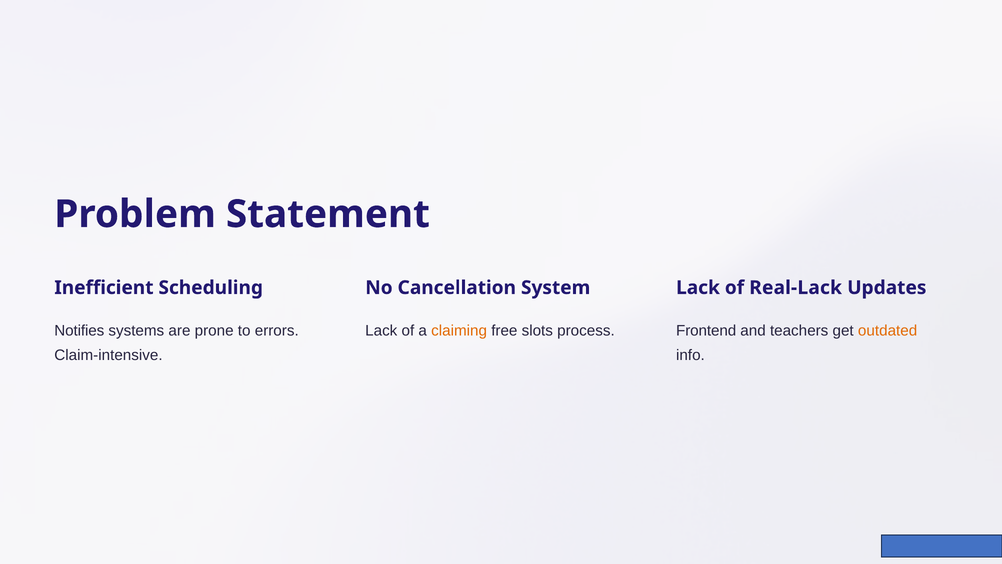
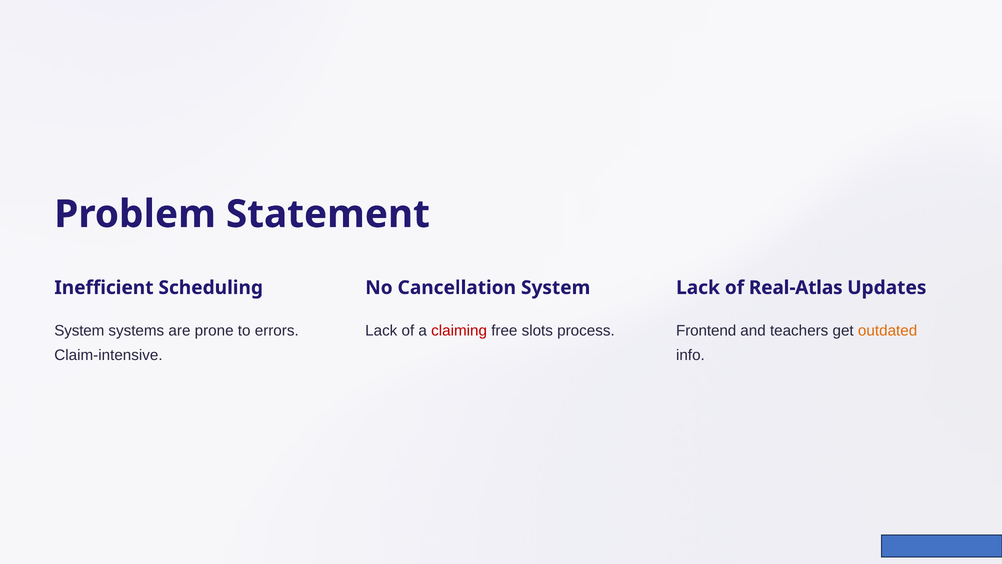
Real-Lack: Real-Lack -> Real-Atlas (796, 288)
Notifies: Notifies -> System (79, 330)
claiming colour: orange -> red (459, 330)
